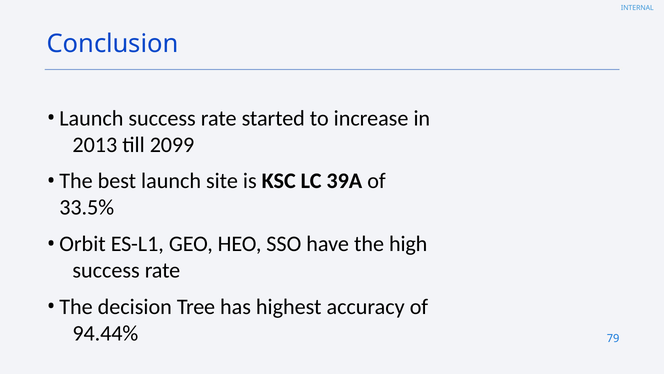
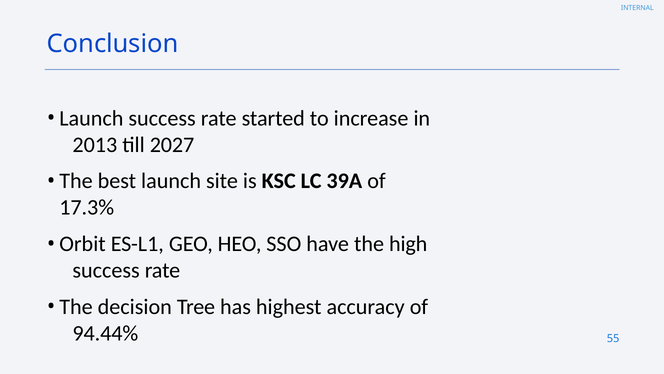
2099: 2099 -> 2027 (172, 145)
33.5%: 33.5% -> 17.3% (87, 207)
79: 79 -> 55 (613, 338)
